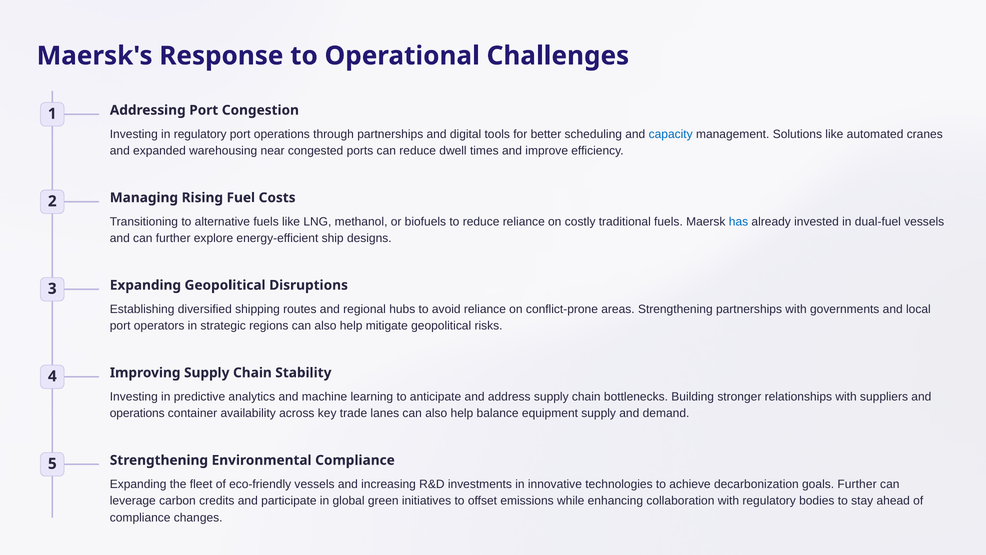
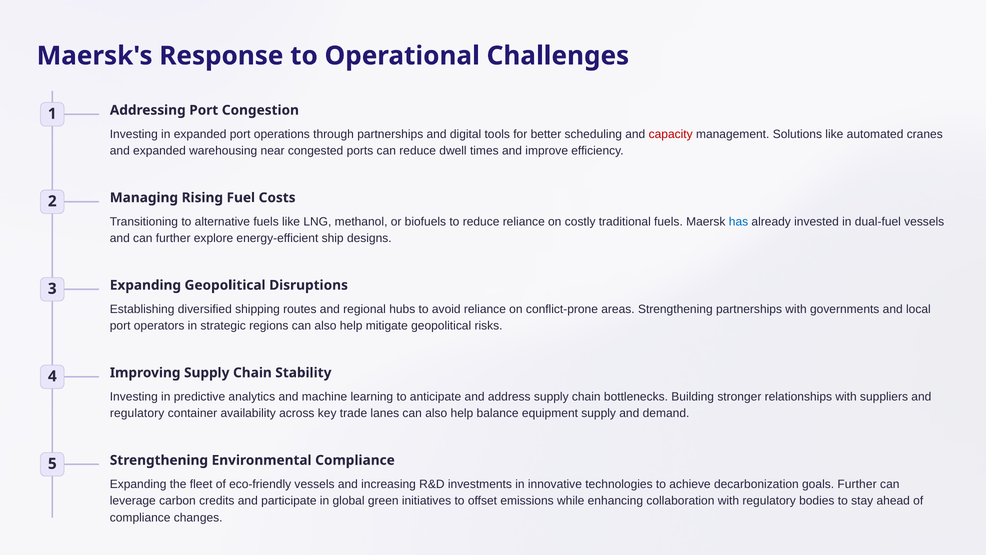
in regulatory: regulatory -> expanded (200, 134)
capacity colour: blue -> red (671, 134)
operations: operations -> regulatory (137, 413)
